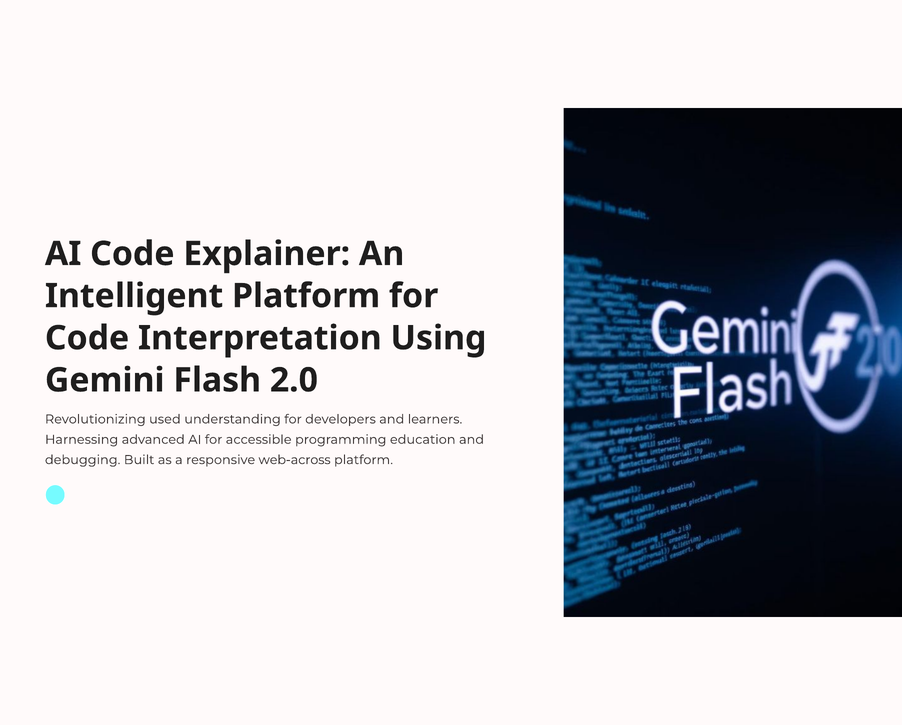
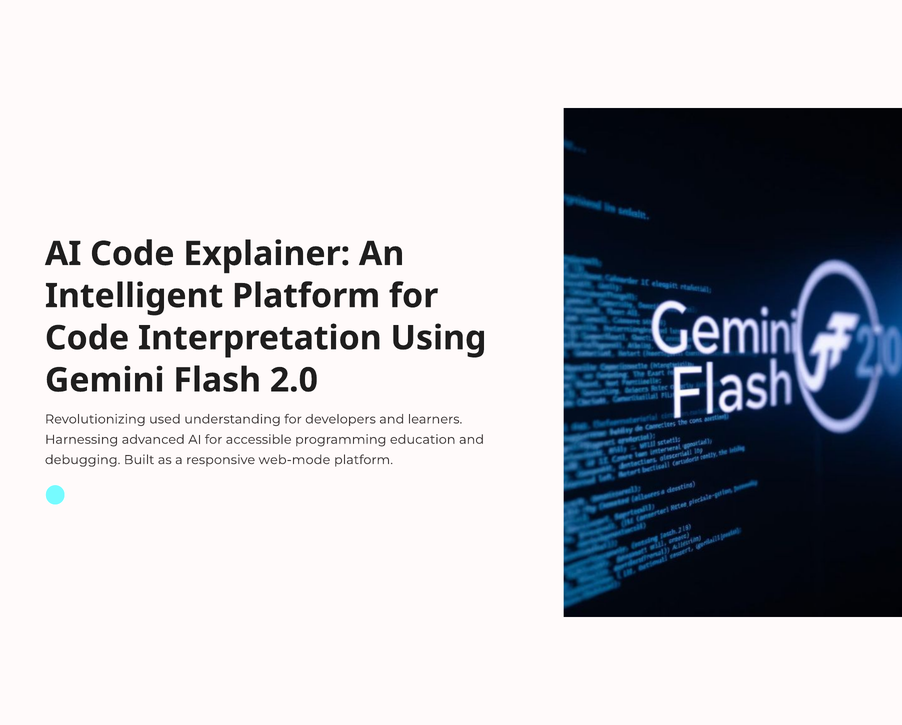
web-across: web-across -> web-mode (294, 460)
